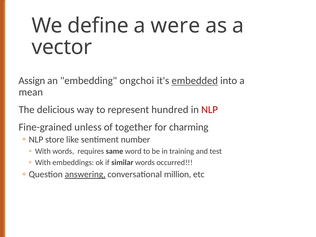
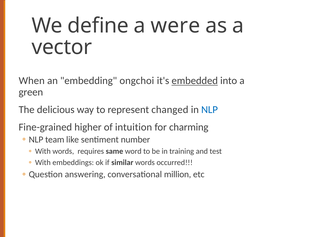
Assign: Assign -> When (32, 81)
mean: mean -> green (31, 92)
hundred: hundred -> changed (170, 110)
NLP colour: red -> blue (210, 110)
unless: unless -> higher (88, 127)
together: together -> intuition (134, 127)
store: store -> team (55, 139)
answering underline: present -> none (85, 174)
